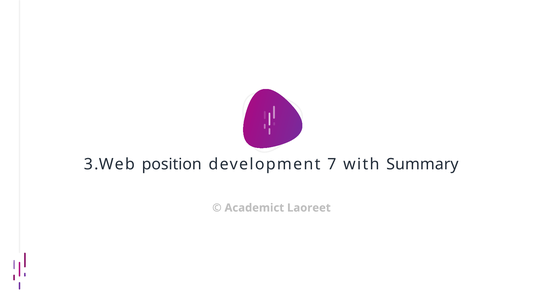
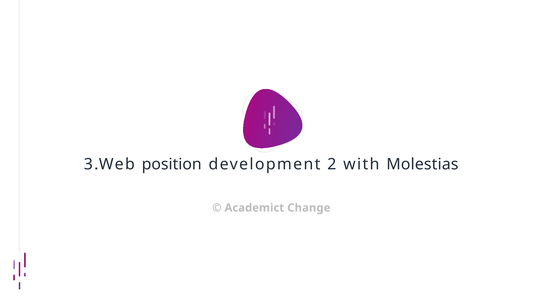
7: 7 -> 2 (332, 164)
Summary: Summary -> Molestias (422, 164)
Laoreet: Laoreet -> Change (309, 208)
